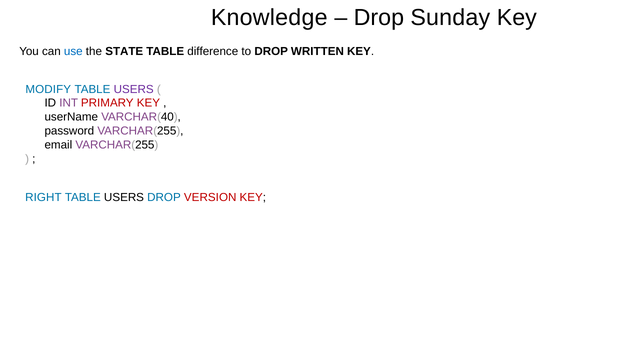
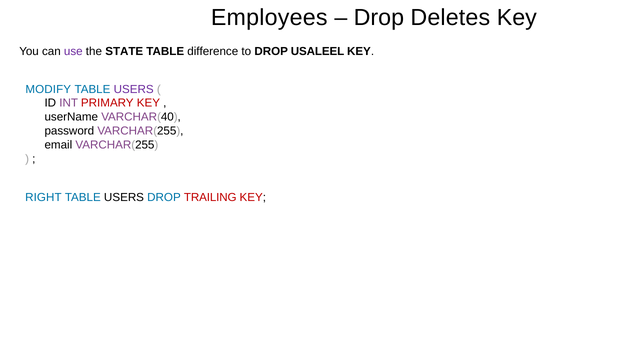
Knowledge: Knowledge -> Employees (269, 18)
Sunday: Sunday -> Deletes (450, 18)
use colour: blue -> purple (73, 52)
WRITTEN: WRITTEN -> USALEEL (318, 52)
VERSION: VERSION -> TRAILING (210, 197)
